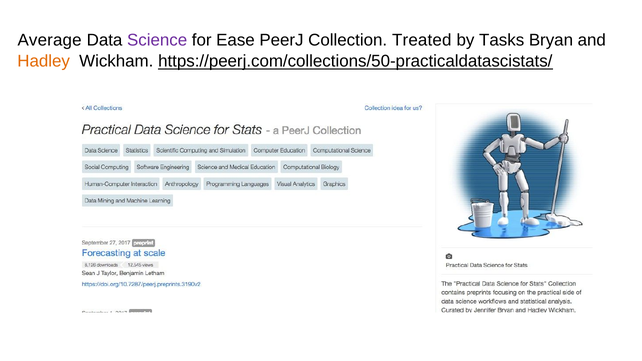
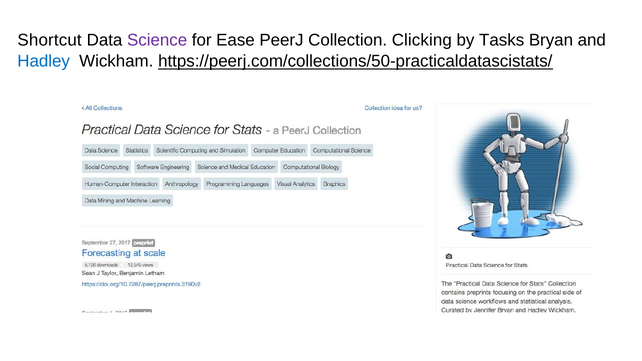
Average: Average -> Shortcut (50, 40)
Treated: Treated -> Clicking (422, 40)
Hadley colour: orange -> blue (44, 61)
